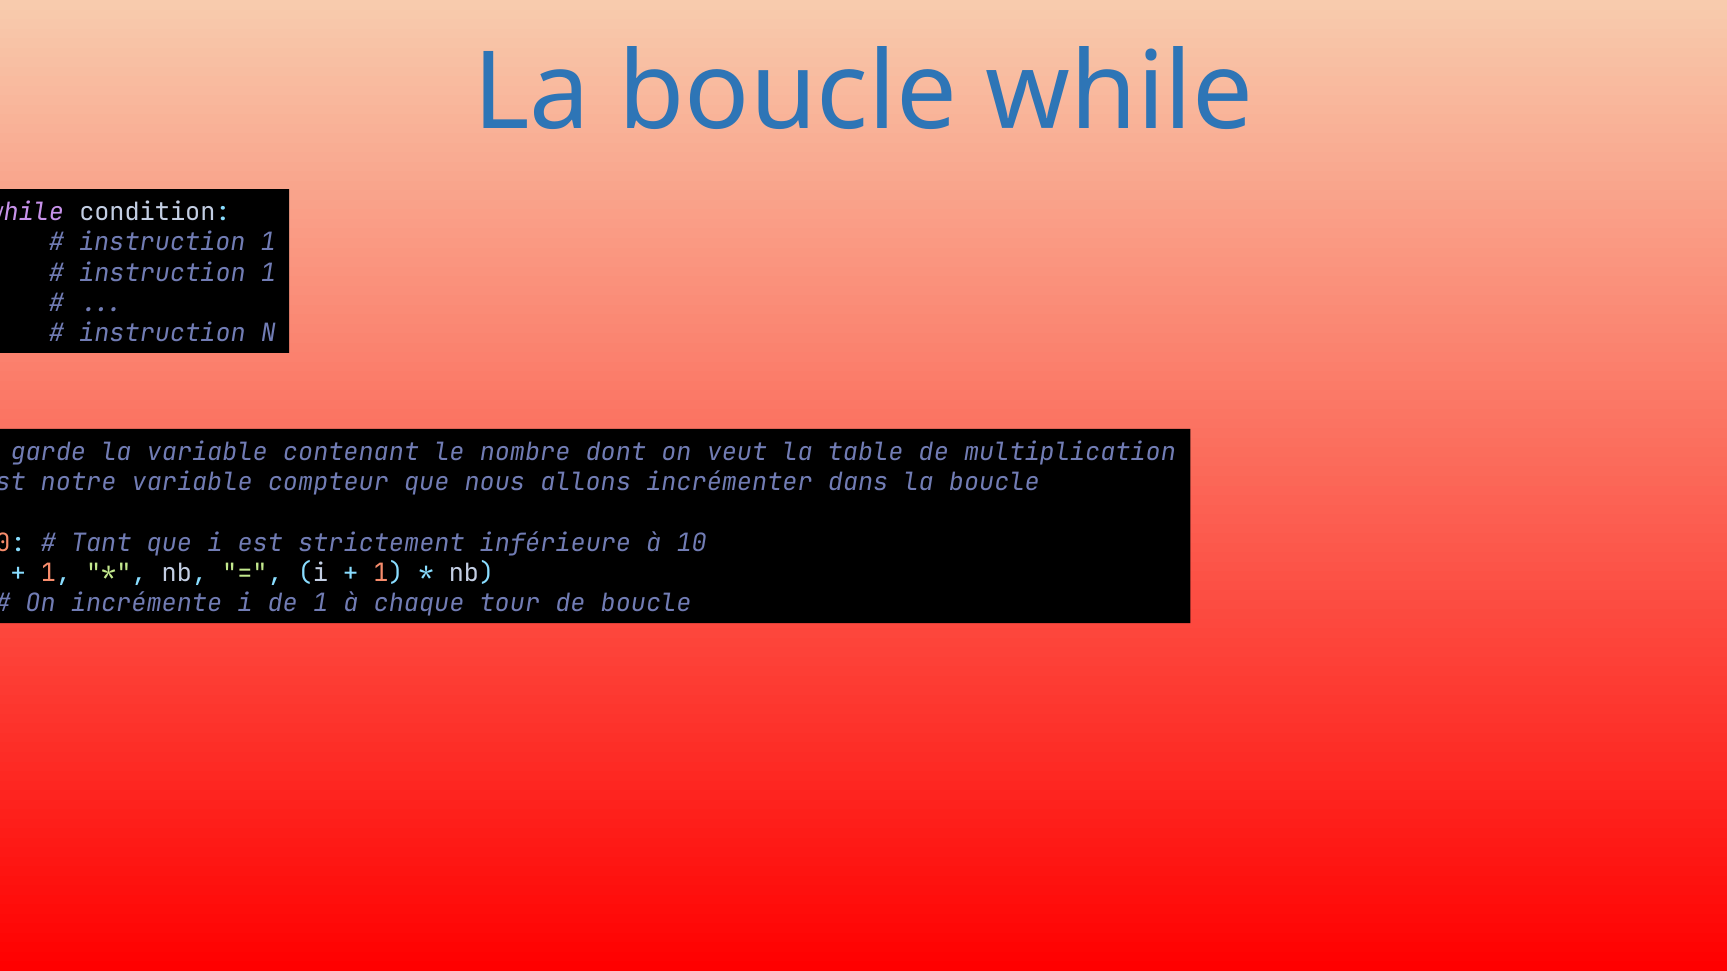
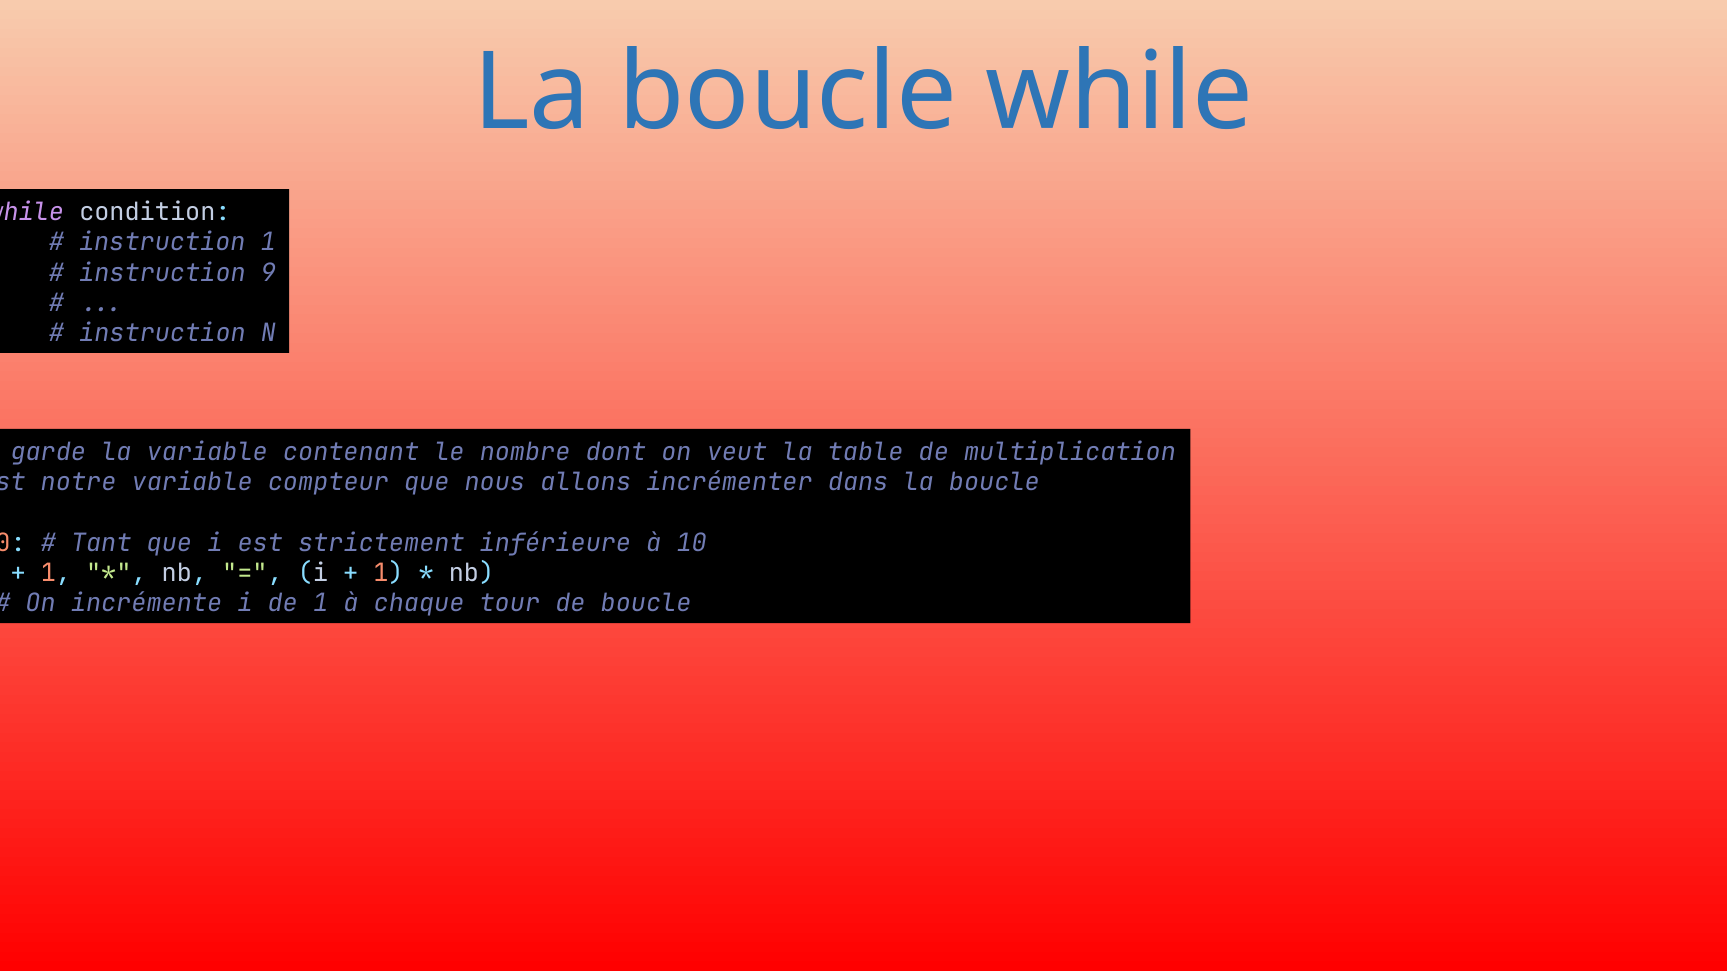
1: 1 -> 9 (268, 273)
